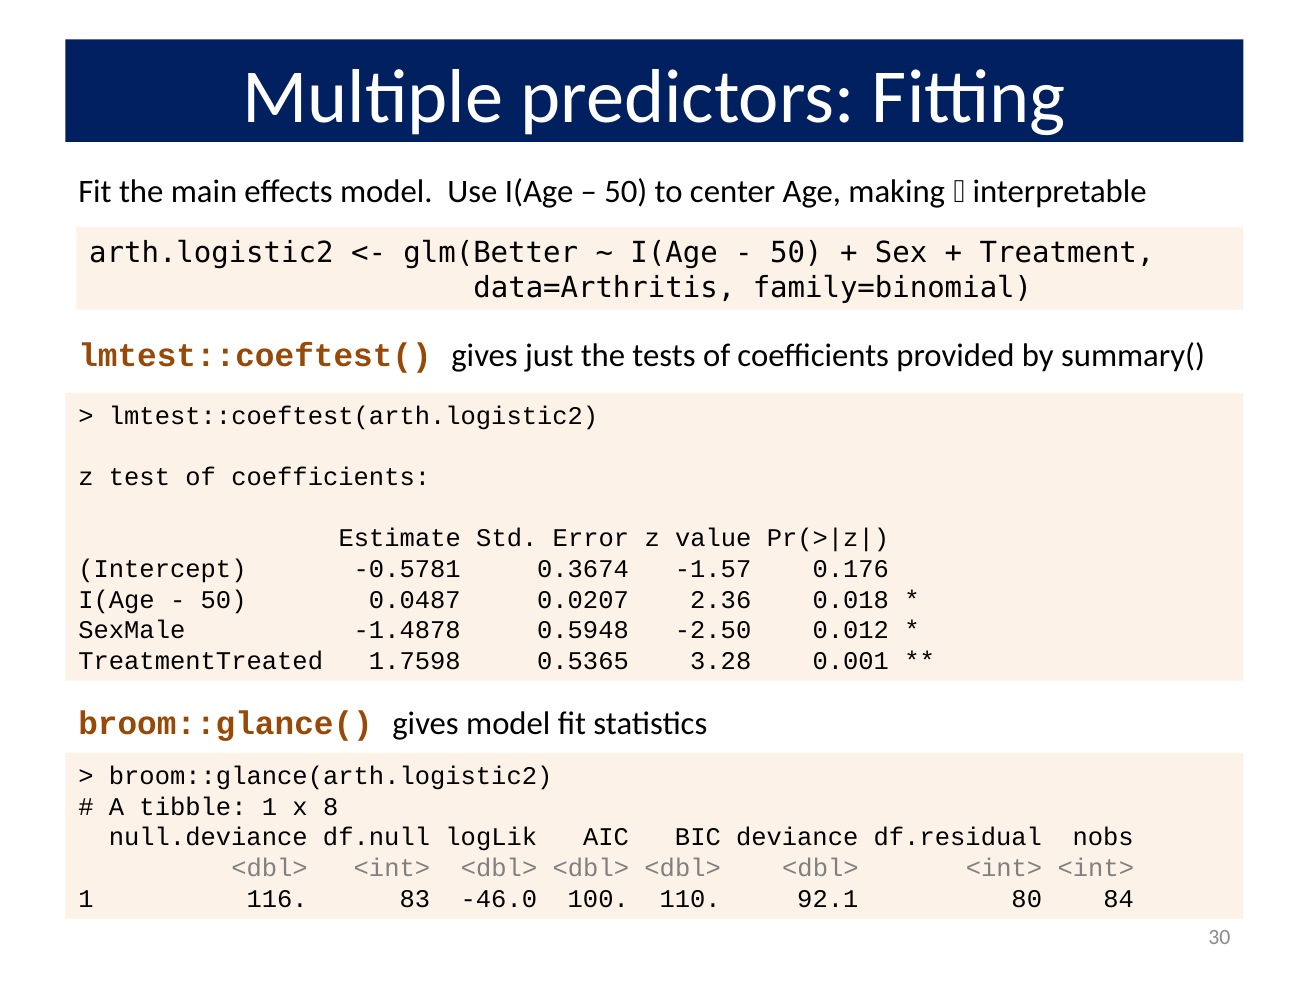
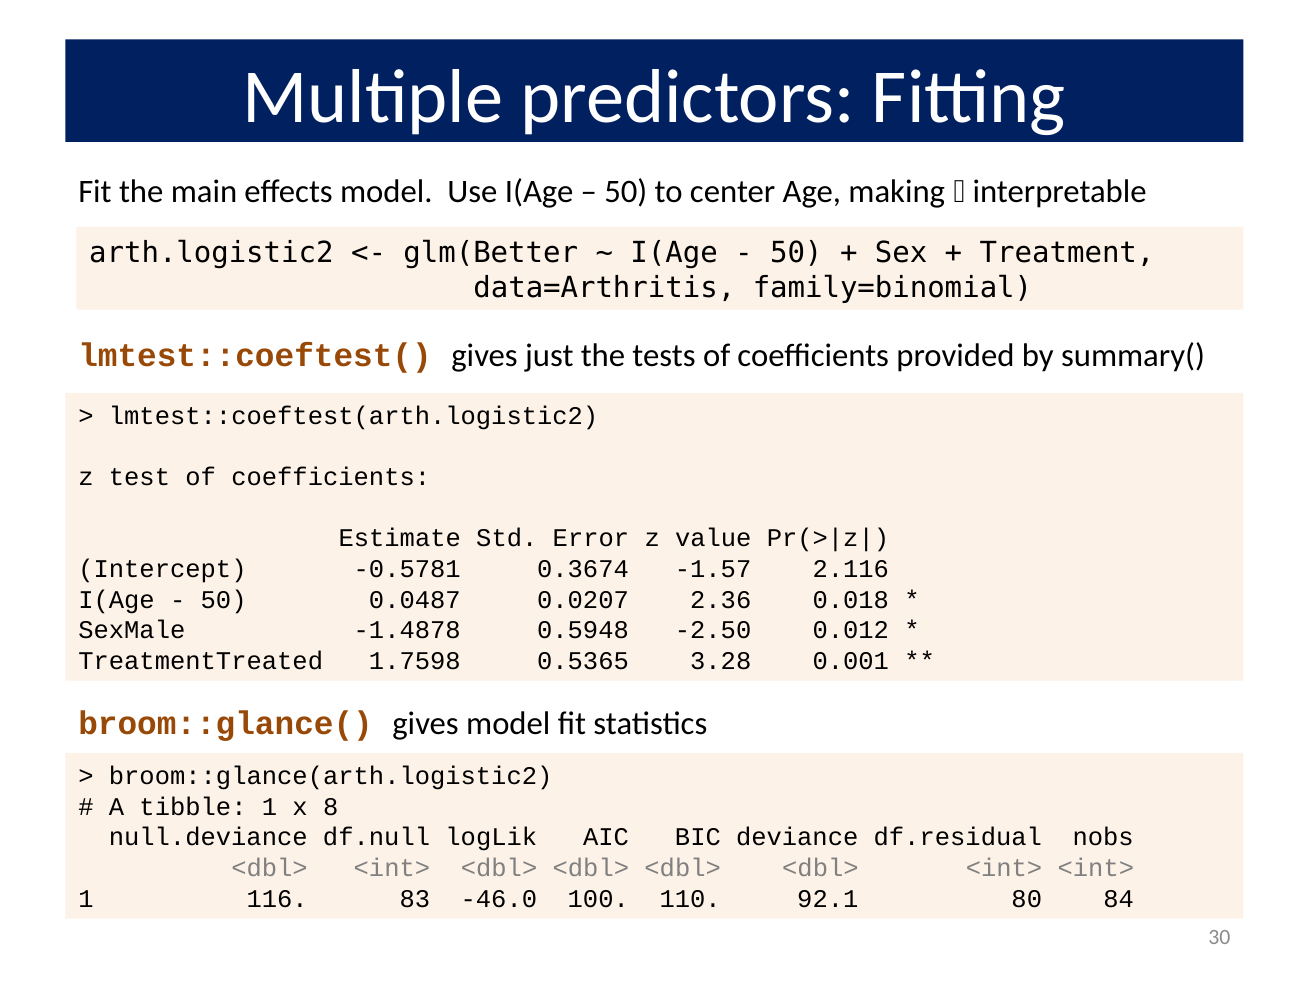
0.176: 0.176 -> 2.116 (851, 569)
